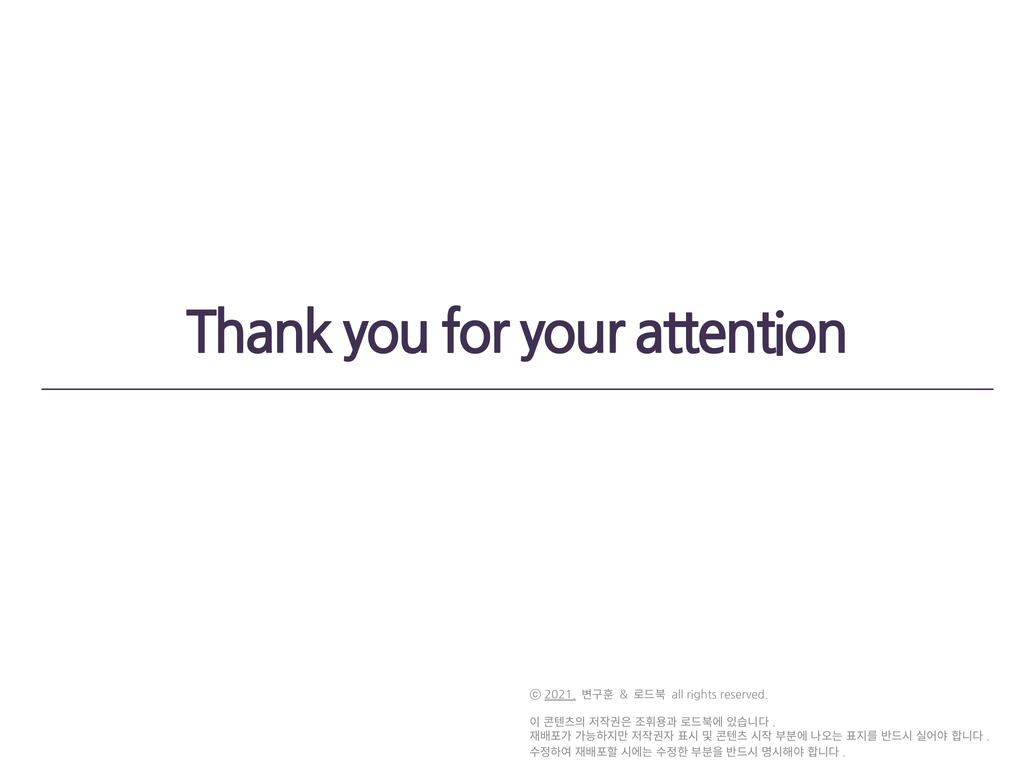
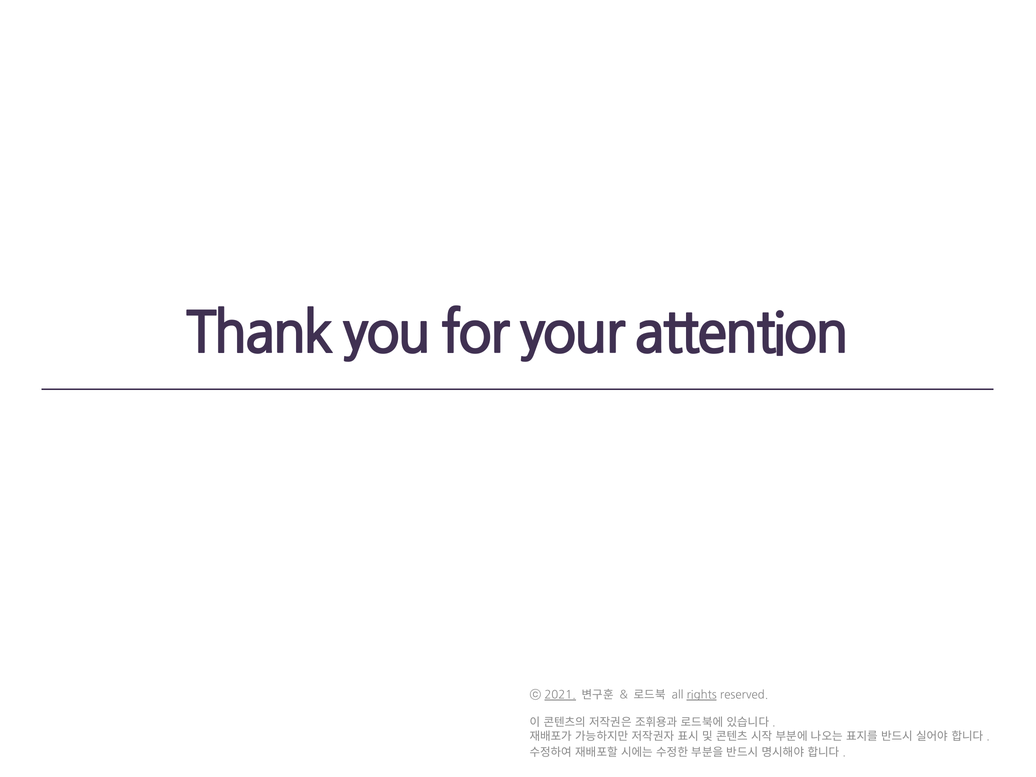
rights underline: none -> present (702, 695)
